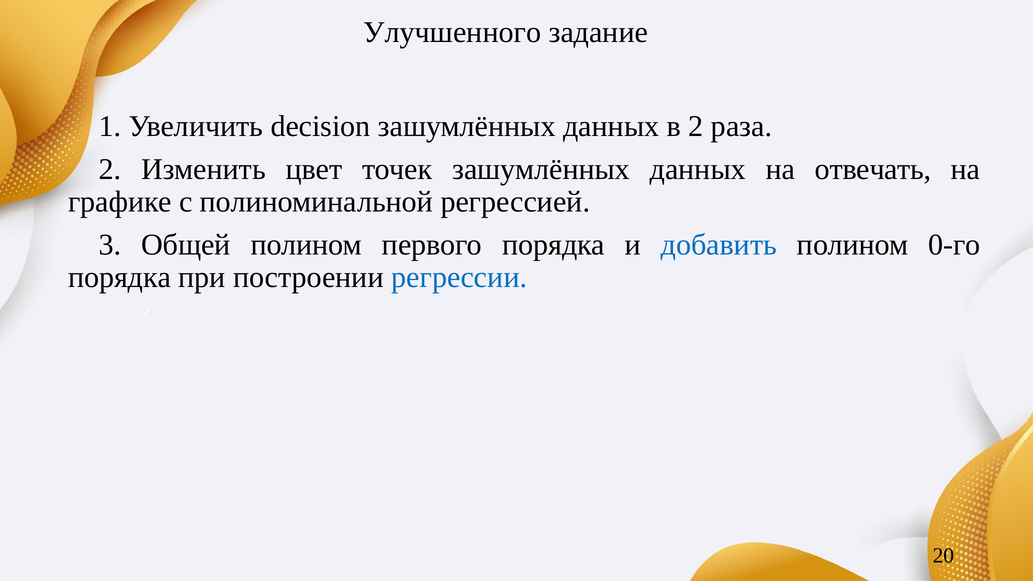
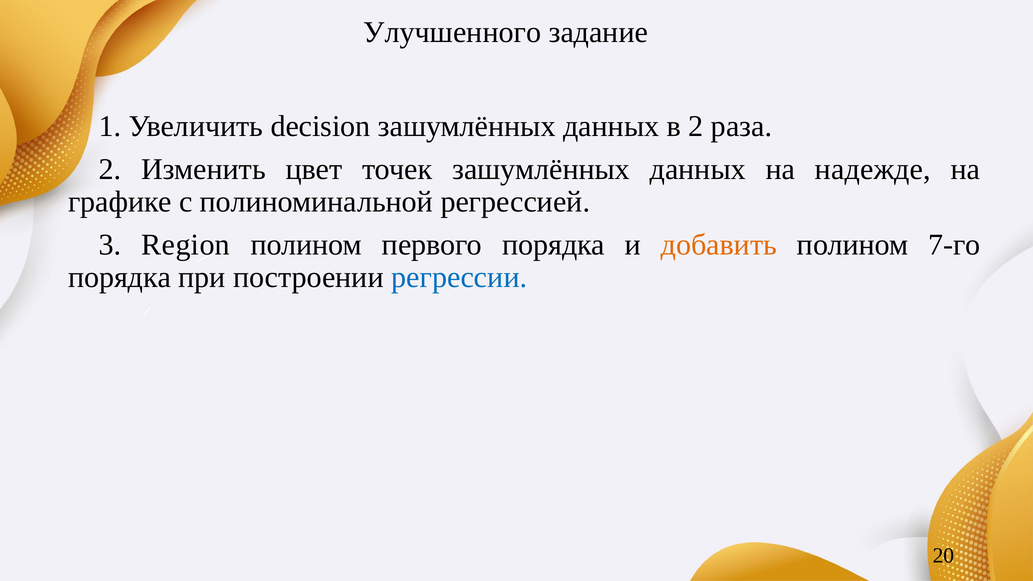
отвечать: отвечать -> надежде (873, 169)
Общей: Общей -> Region (186, 245)
добавить colour: blue -> orange (719, 245)
0-го: 0-го -> 7-го (954, 245)
